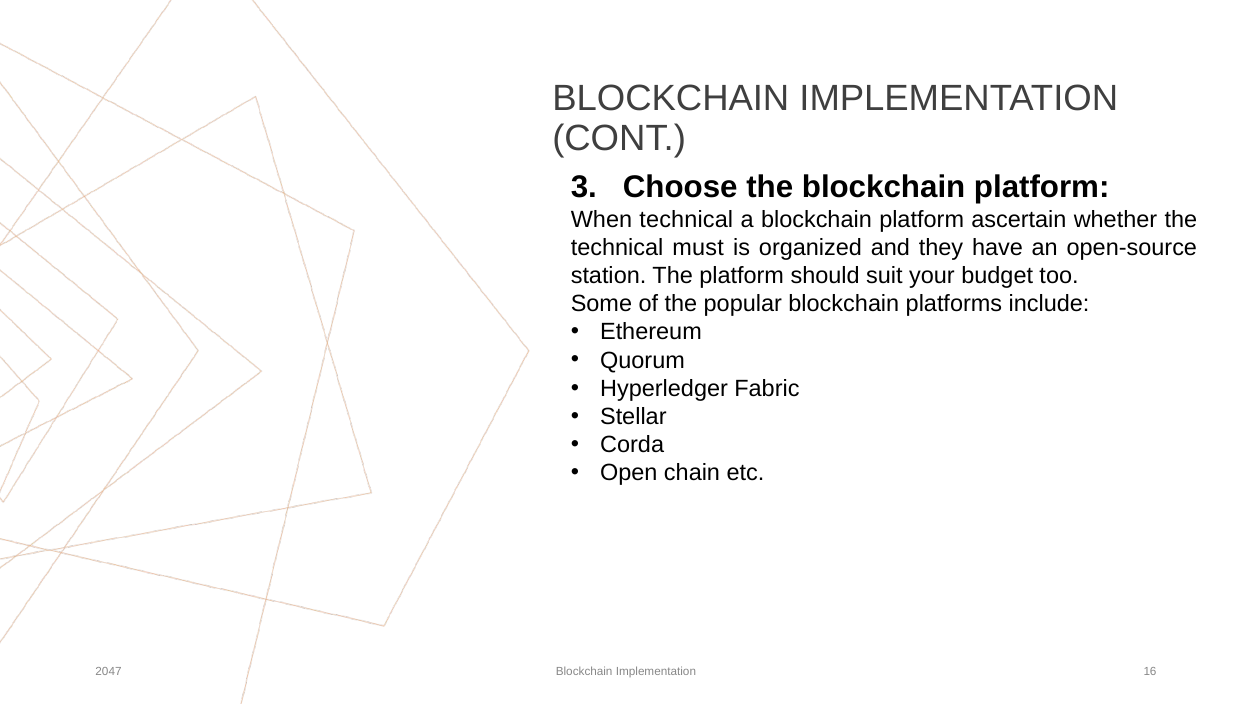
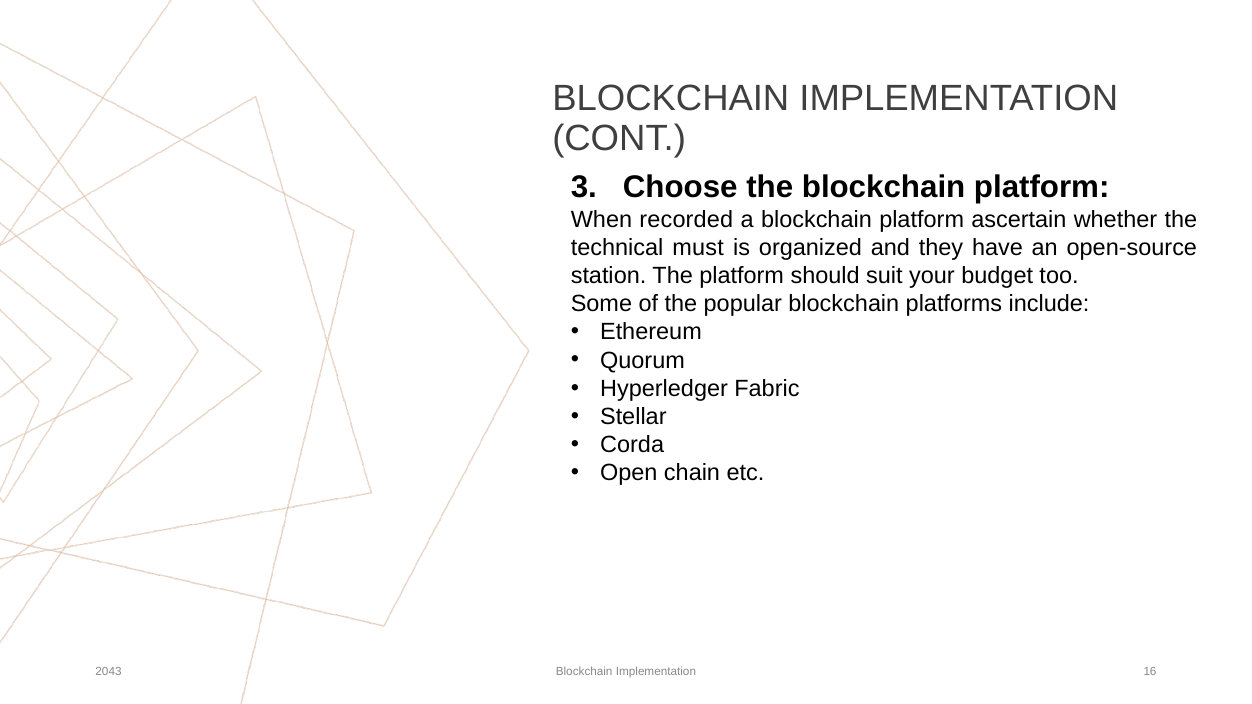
When technical: technical -> recorded (686, 220)
2047: 2047 -> 2043 (109, 672)
